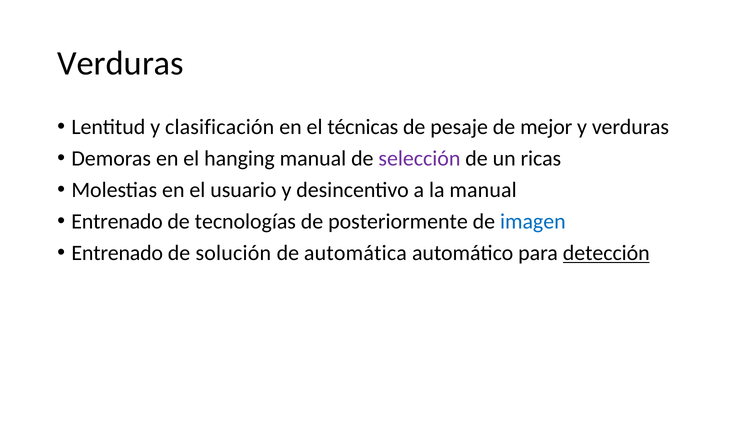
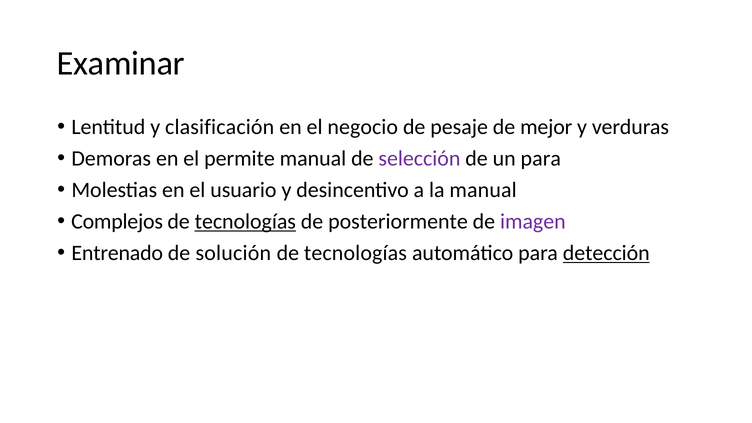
Verduras: Verduras -> Examinar (121, 63)
técnicas: técnicas -> negocio (363, 127)
hanging: hanging -> permite (240, 159)
un ricas: ricas -> para (541, 159)
Entrenado: Entrenado -> Complejos (117, 222)
tecnologías underline: none -> present (245, 222)
imagen colour: blue -> purple (533, 222)
automática: automática -> tecnologías (355, 253)
